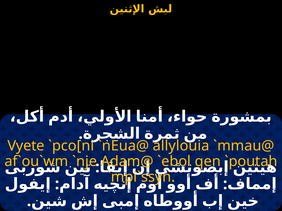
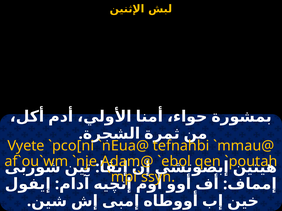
allylouia: allylouia -> tefnahbi (181, 146)
